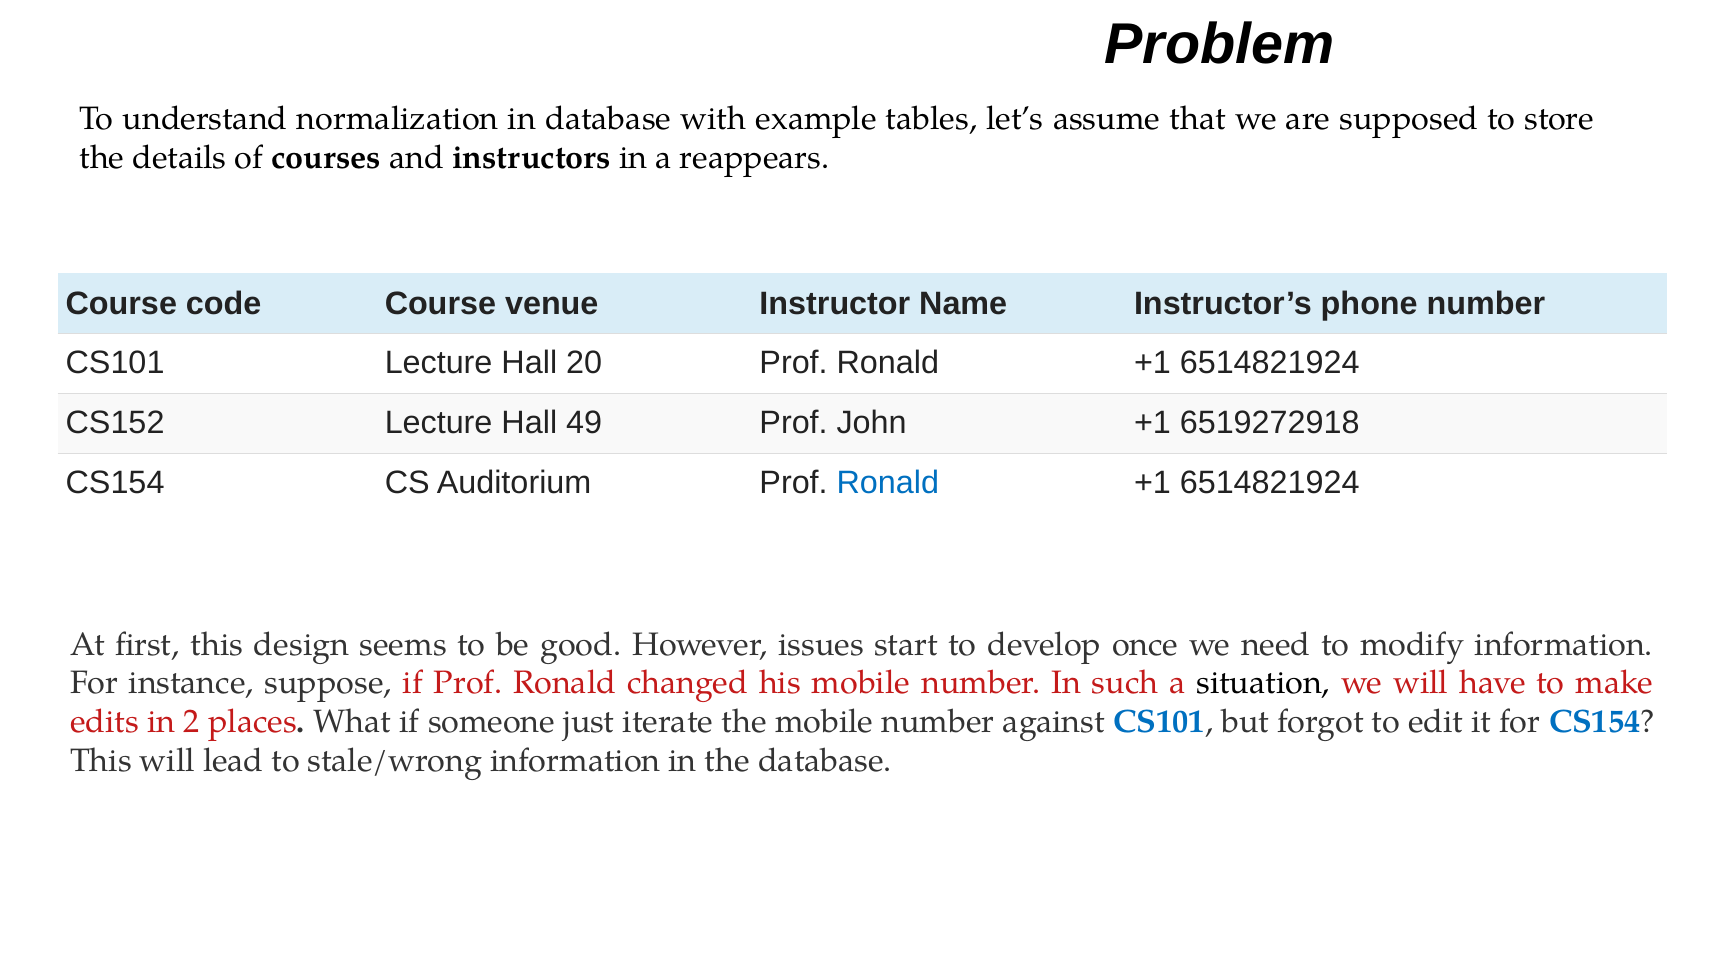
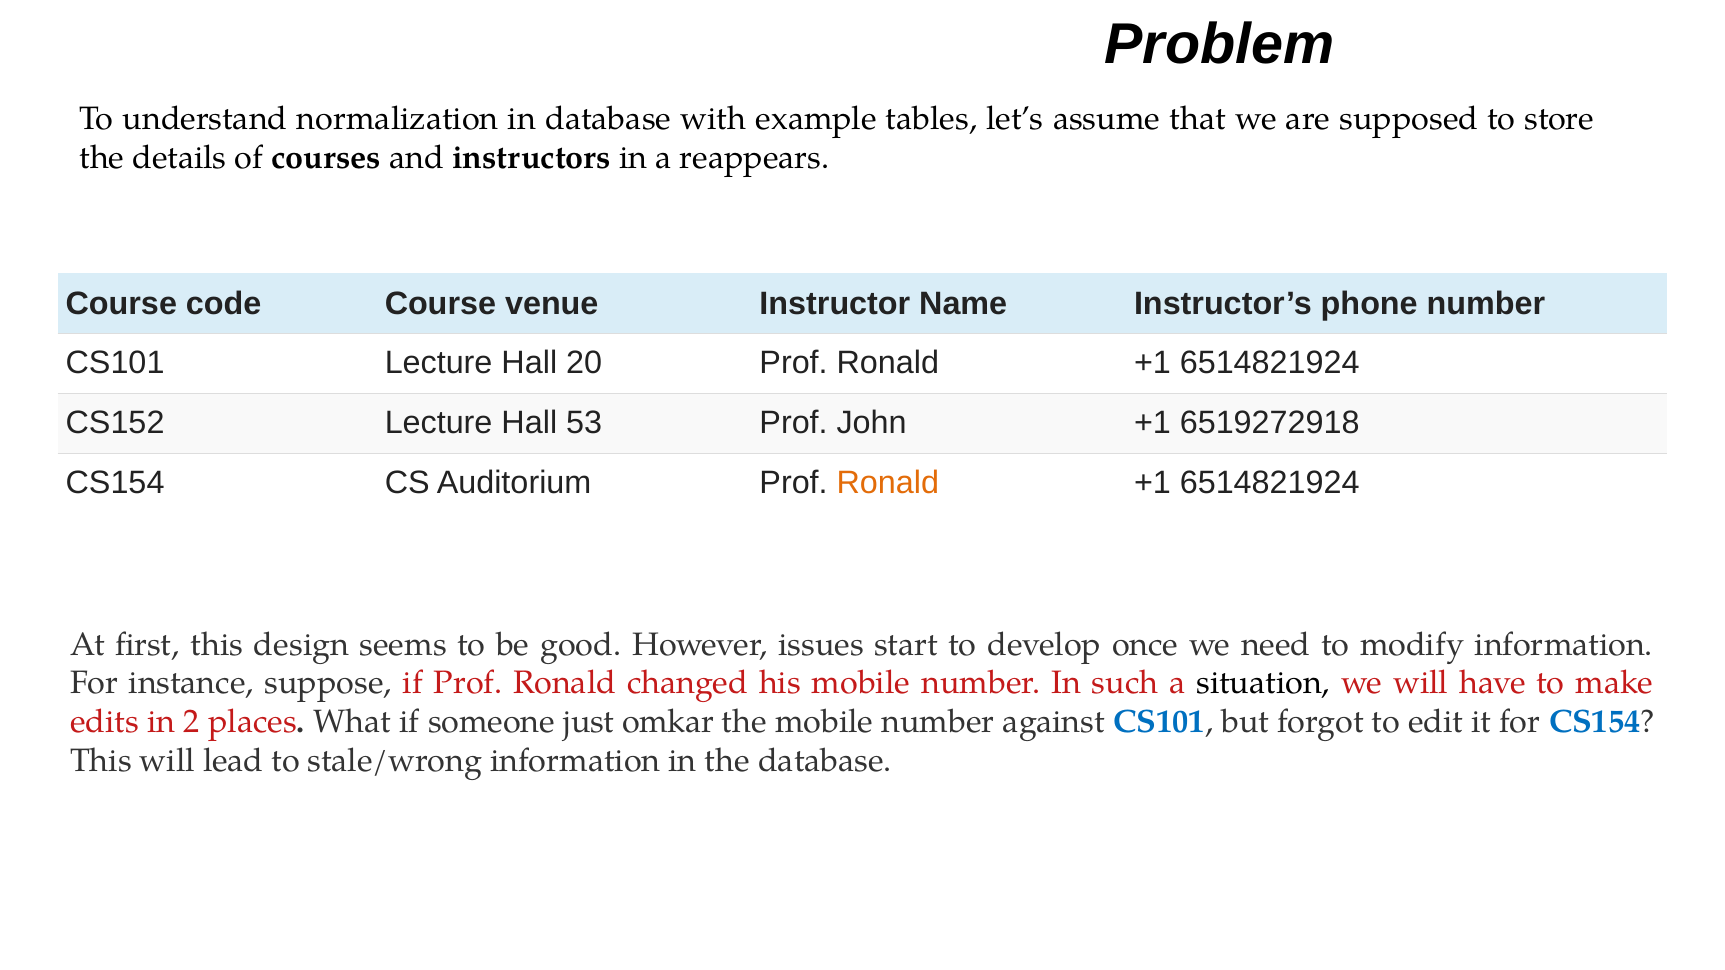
49: 49 -> 53 (584, 423)
Ronald colour: blue -> orange (888, 483)
iterate: iterate -> omkar (668, 722)
